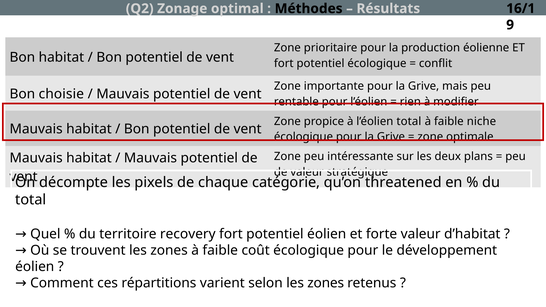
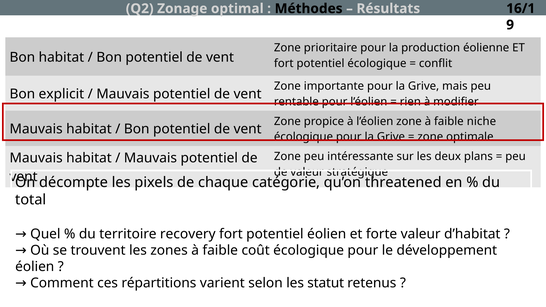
choisie: choisie -> explicit (61, 94)
l’éolien total: total -> zone (409, 121)
selon les zones: zones -> statut (326, 283)
